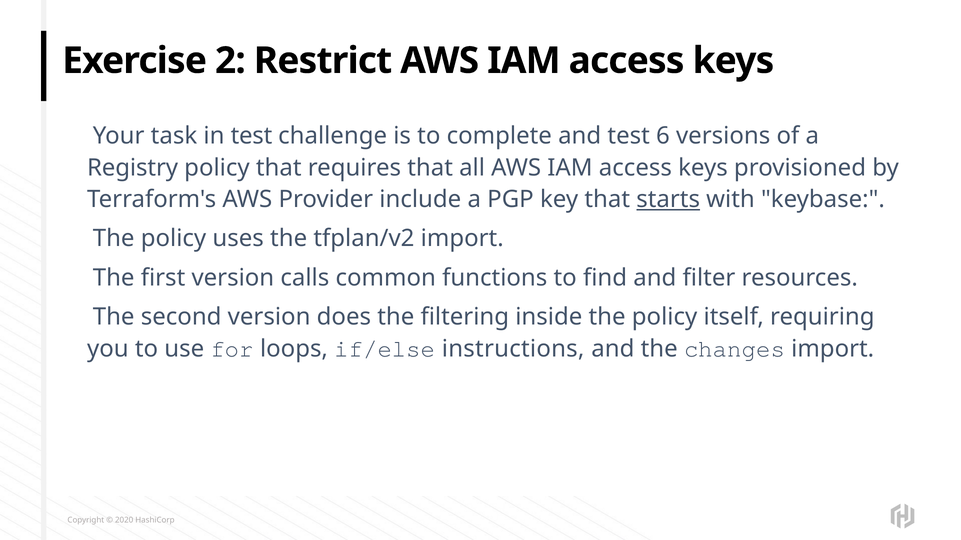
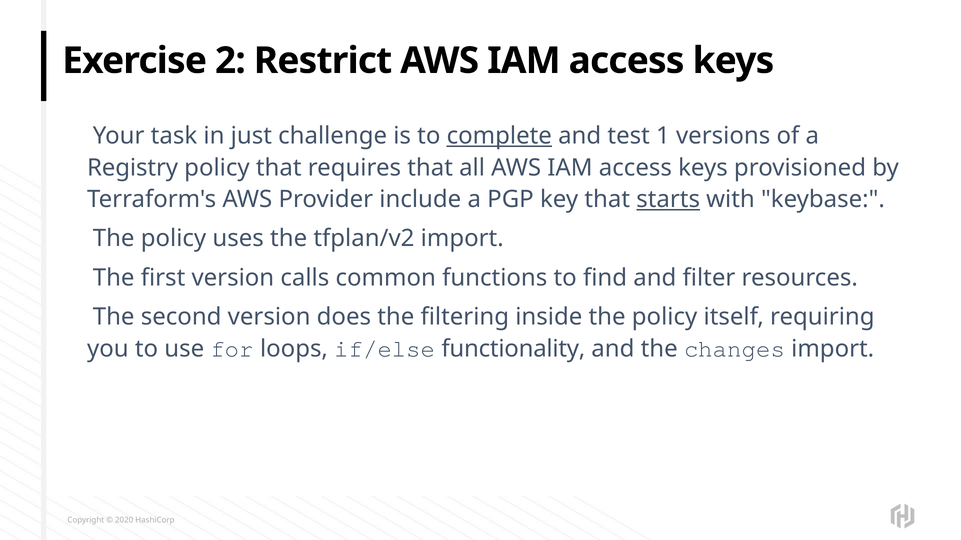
in test: test -> just (251, 136)
complete underline: none -> present (499, 136)
6: 6 -> 1 (663, 136)
instructions: instructions -> functionality (513, 349)
